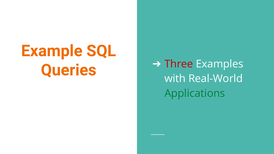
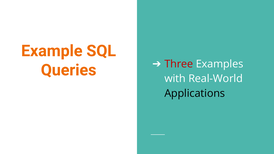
Applications colour: green -> black (195, 93)
